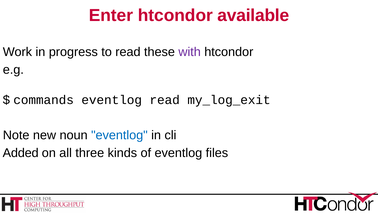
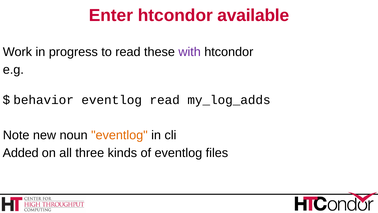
commands: commands -> behavior (44, 100)
my_log_exit: my_log_exit -> my_log_adds (229, 100)
eventlog colour: blue -> orange (119, 135)
